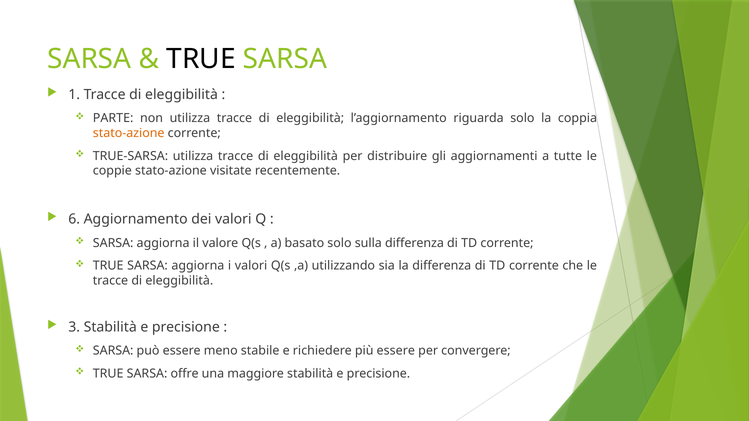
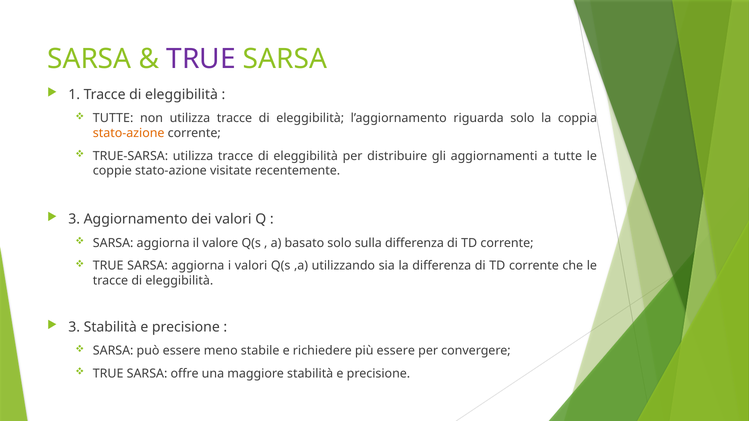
TRUE colour: black -> purple (201, 59)
PARTE: PARTE -> TUTTE (113, 118)
6: 6 -> 3 (74, 219)
